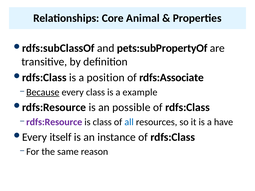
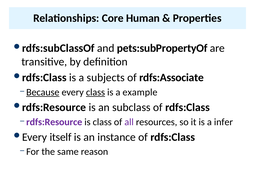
Animal: Animal -> Human (143, 18)
position: position -> subjects (106, 78)
class underline: none -> present (95, 92)
possible: possible -> subclass (131, 108)
all colour: blue -> purple (129, 122)
have: have -> infer (223, 122)
